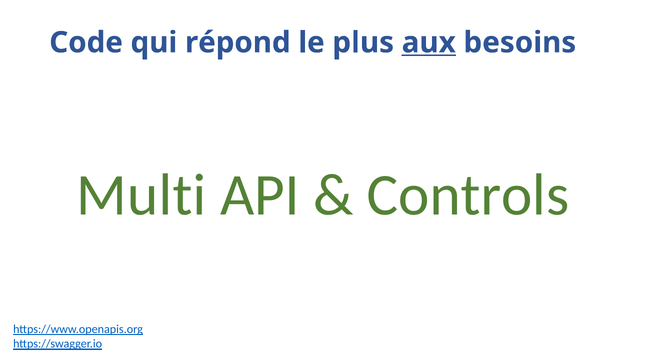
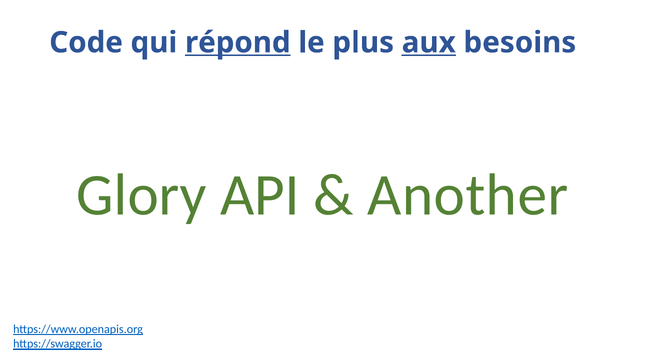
répond underline: none -> present (238, 42)
Multi: Multi -> Glory (141, 195)
Controls: Controls -> Another (468, 195)
